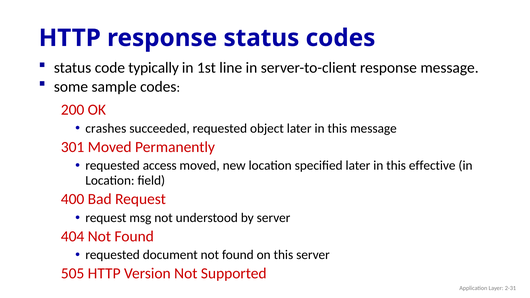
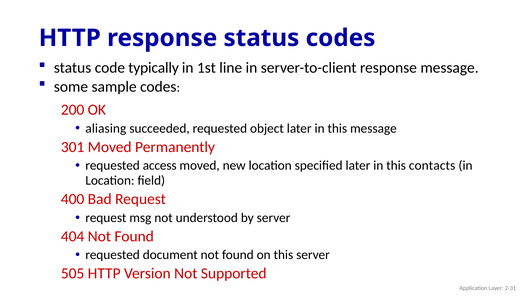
crashes: crashes -> aliasing (106, 128)
effective: effective -> contacts (432, 166)
